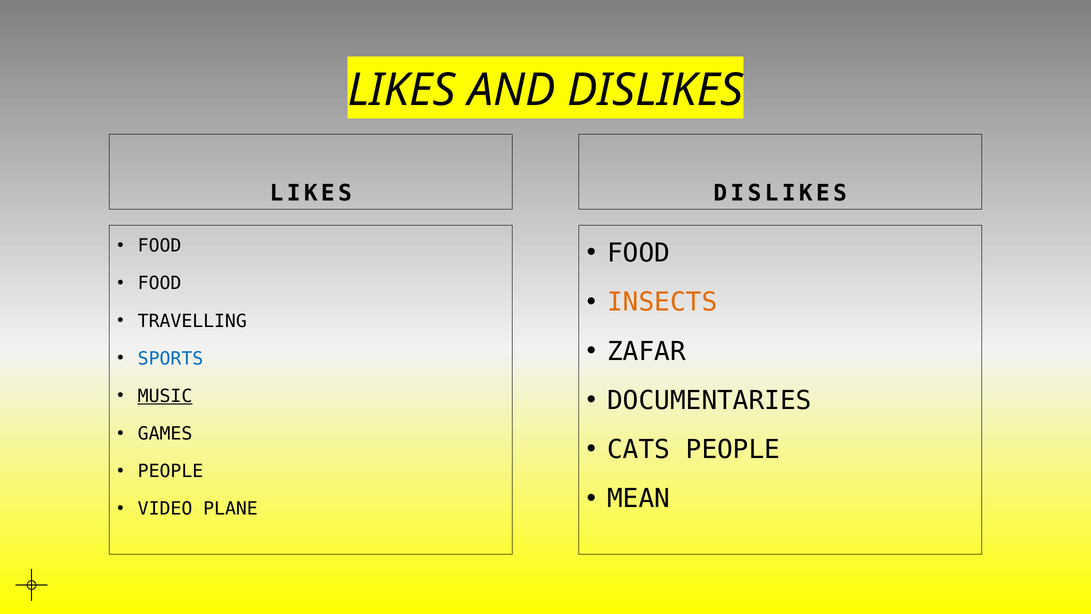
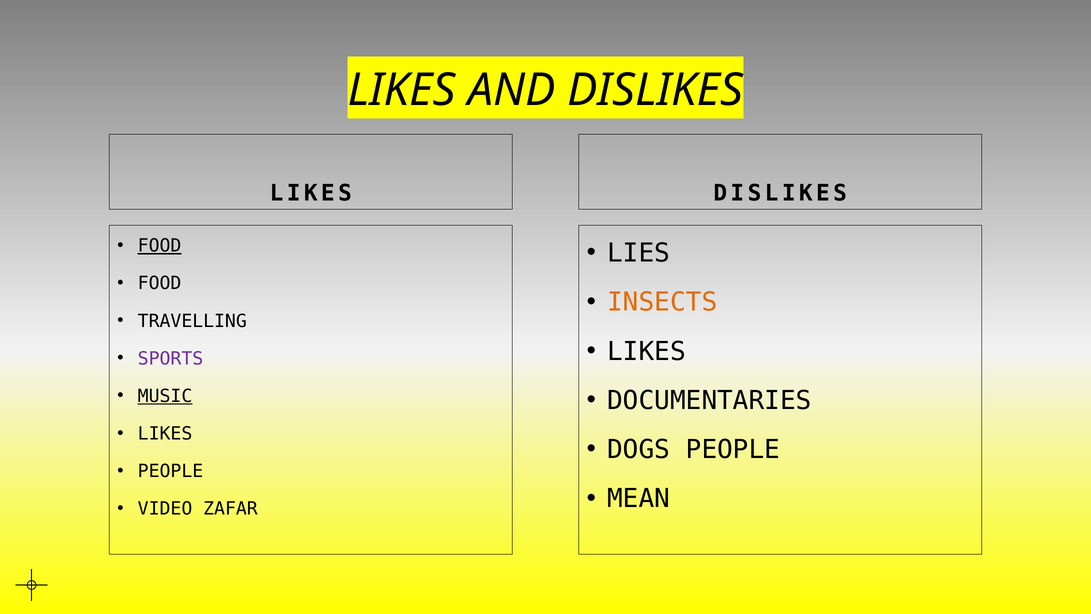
FOOD underline: none -> present (160, 246)
FOOD: FOOD -> LIES (639, 253)
ZAFAR: ZAFAR -> LIKES (646, 351)
SPORTS colour: blue -> purple (170, 358)
GAMES: GAMES -> LIKES (165, 433)
CATS: CATS -> DOGS (639, 449)
PLANE: PLANE -> ZAFAR (230, 508)
